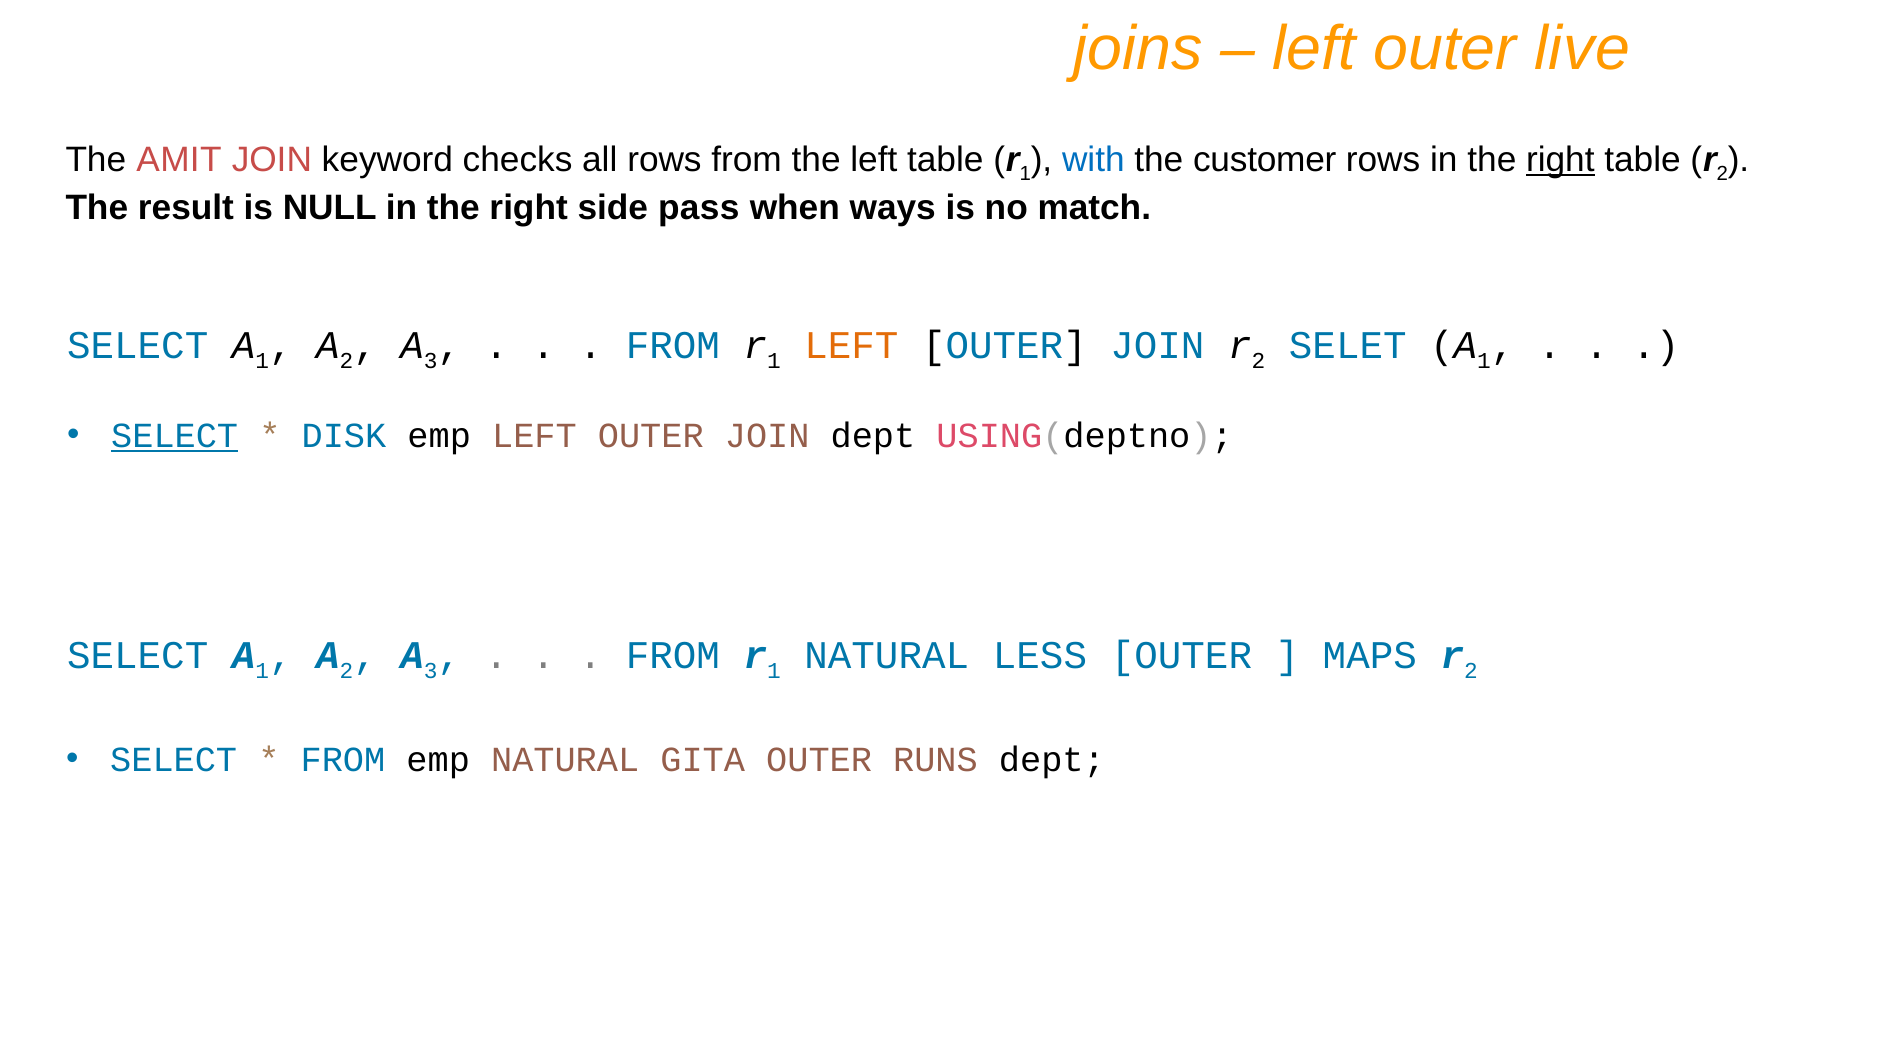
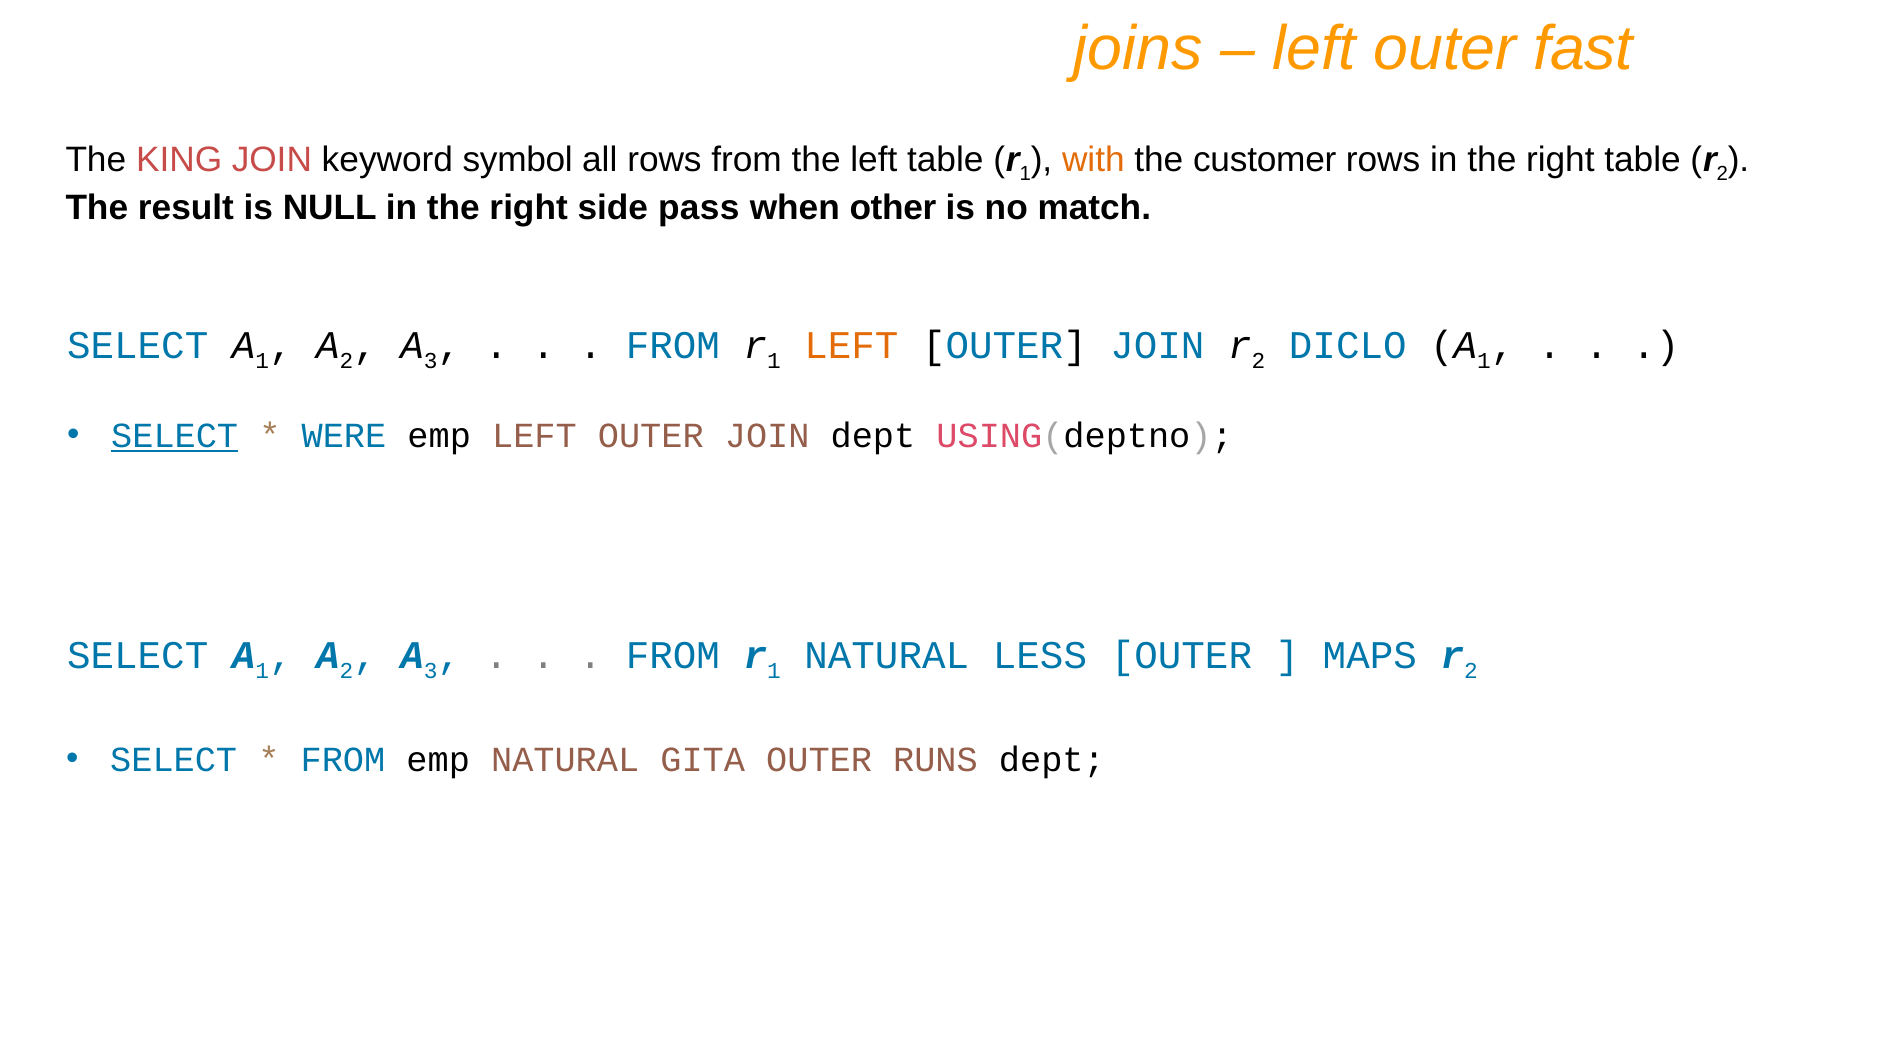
live: live -> fast (1583, 49)
AMIT: AMIT -> KING (179, 160)
checks: checks -> symbol (518, 160)
with colour: blue -> orange (1093, 160)
right underline: present -> none (1560, 160)
ways: ways -> other (893, 208)
SELET: SELET -> DICLO (1348, 345)
DISK: DISK -> WERE (344, 436)
